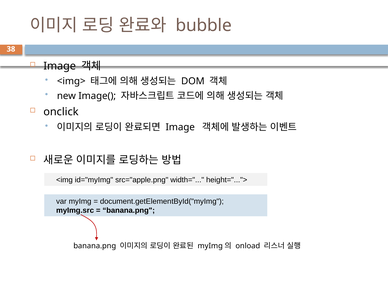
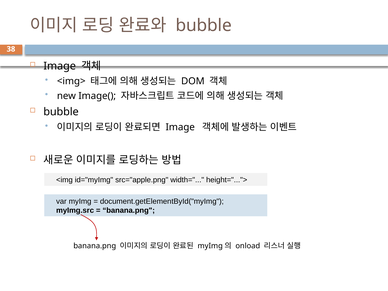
onclick: onclick -> bubble (61, 112)
